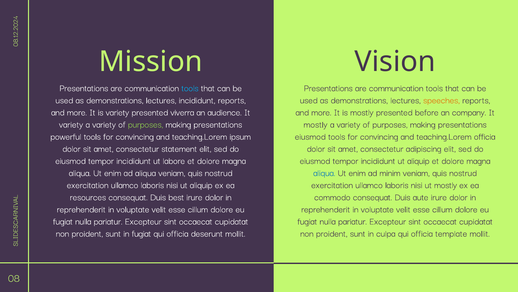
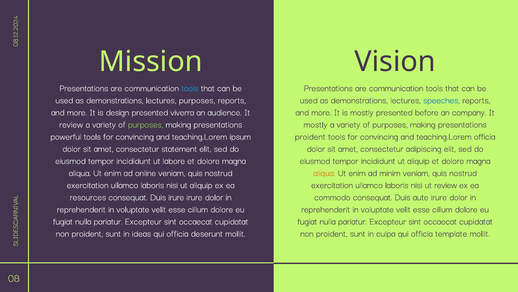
lectures incididunt: incididunt -> purposes (197, 100)
speeches colour: orange -> blue (442, 100)
is variety: variety -> design (118, 112)
variety: variety -> review (71, 124)
eiusmod: eiusmod -> proident (310, 136)
ad aliqua: aliqua -> online (146, 172)
aliqua colour: blue -> orange (324, 172)
ut mostly: mostly -> review (446, 184)
Duis best: best -> irure (176, 197)
in fugiat: fugiat -> ideas (141, 233)
